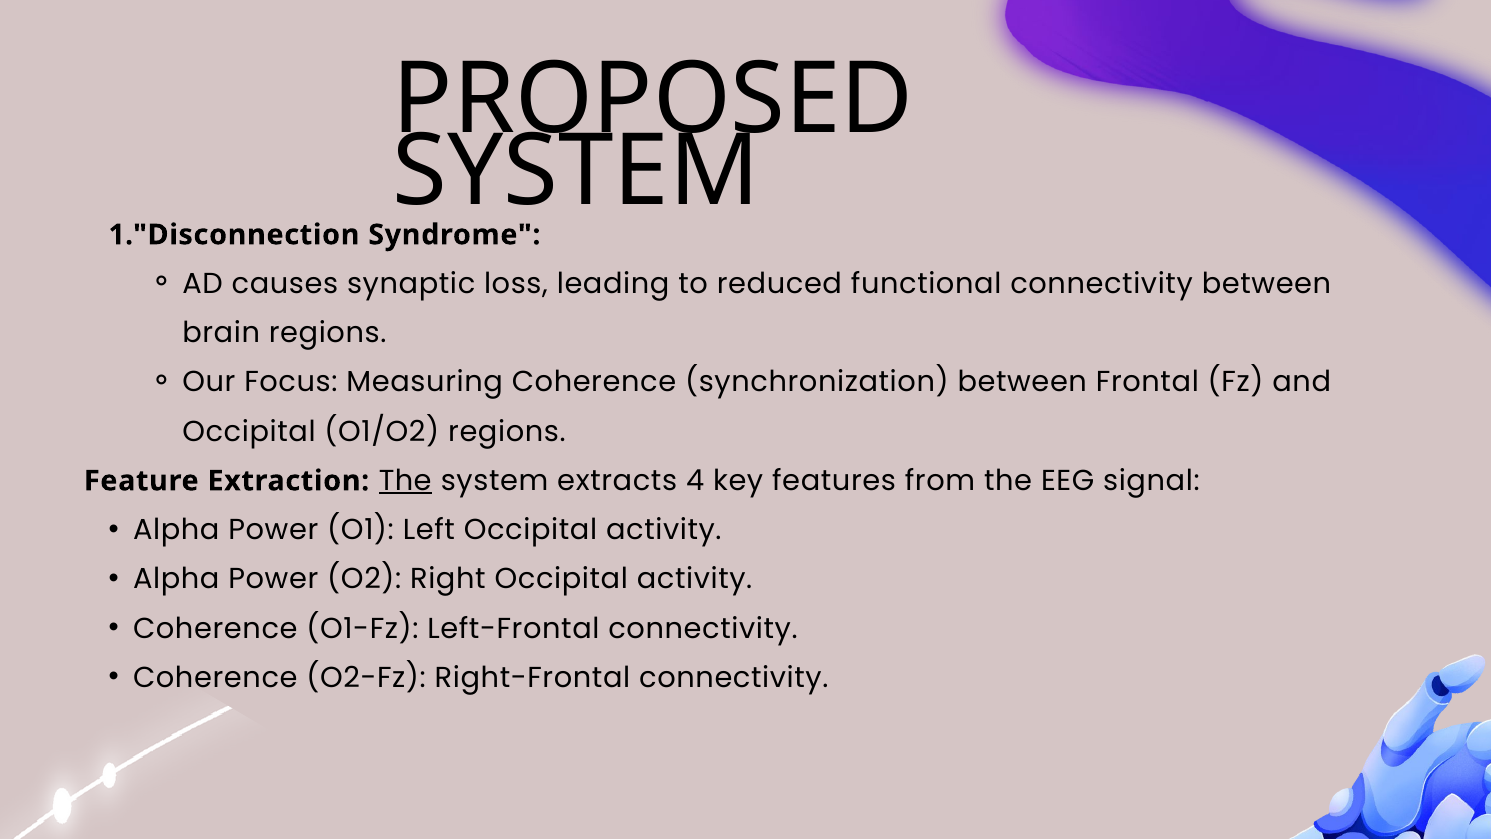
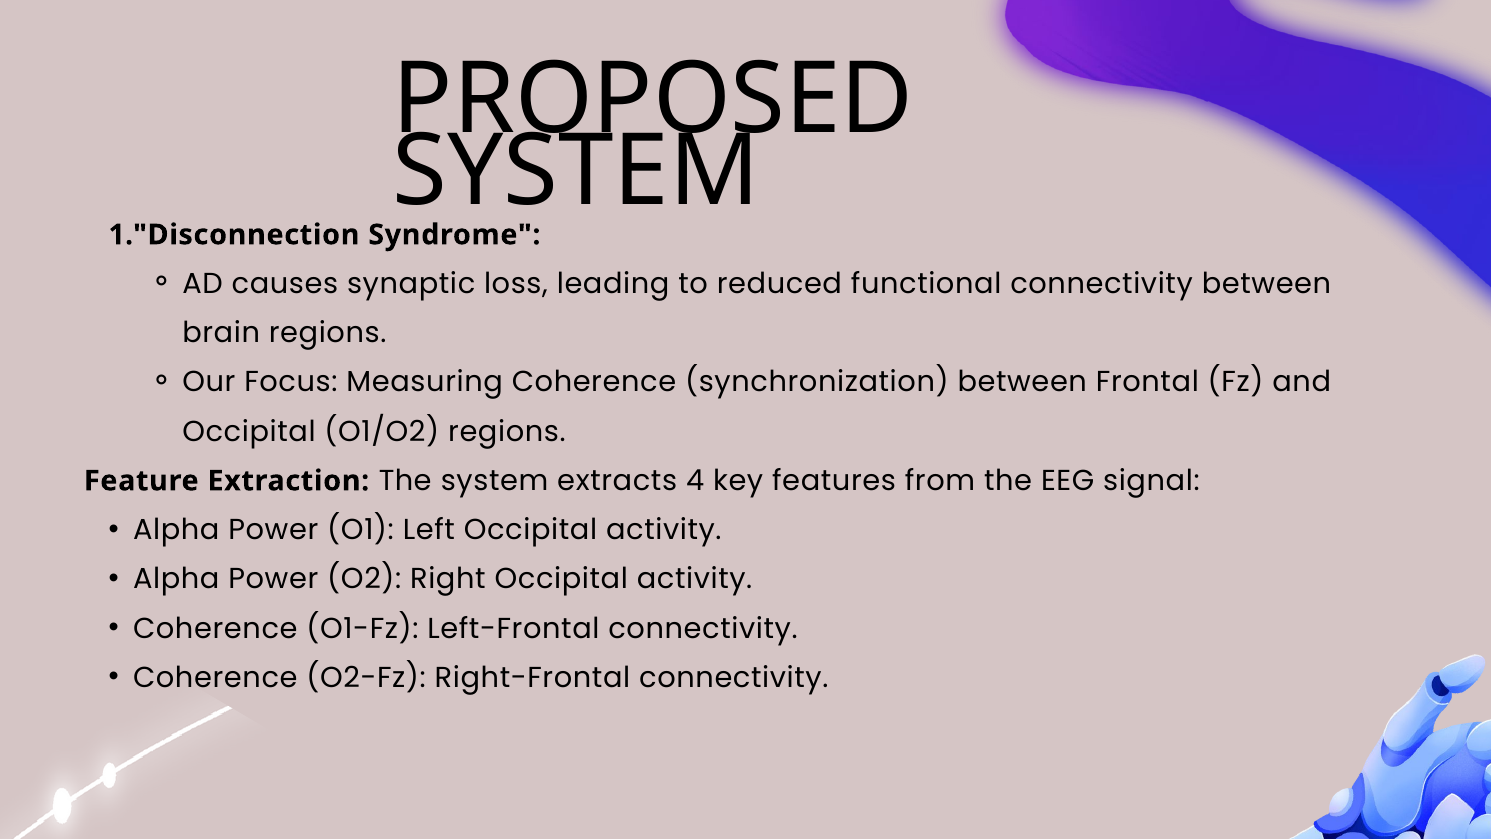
The underline: present -> none (405, 481)
